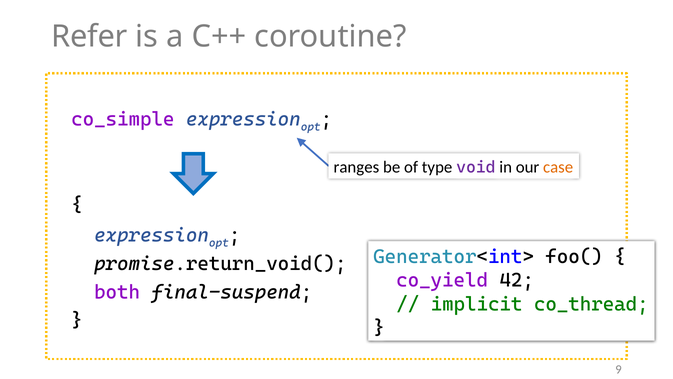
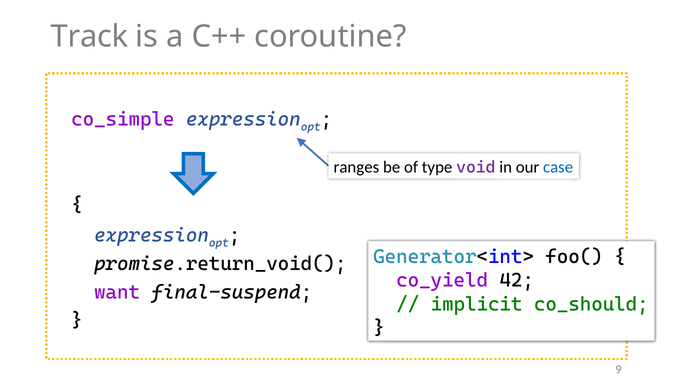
Refer: Refer -> Track (90, 36)
case colour: orange -> blue (558, 167)
both: both -> want (117, 292)
co_thread: co_thread -> co_should (591, 304)
